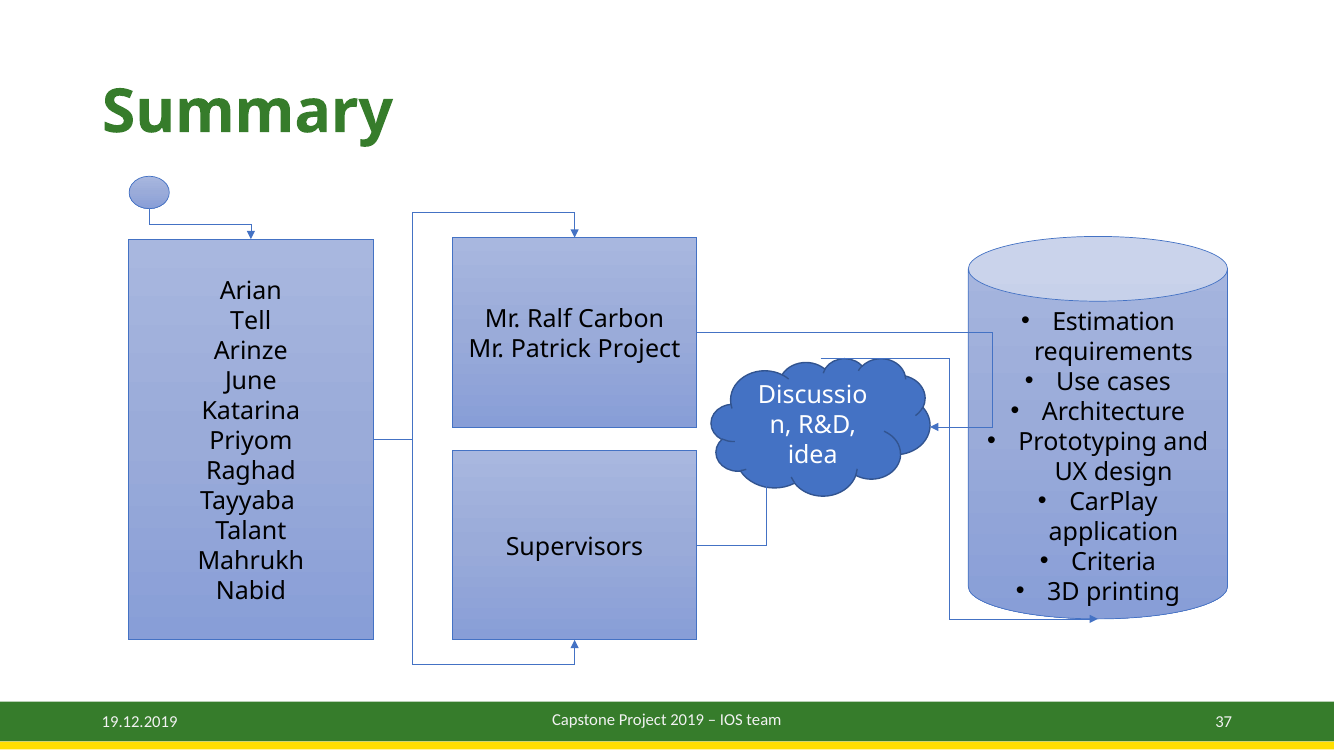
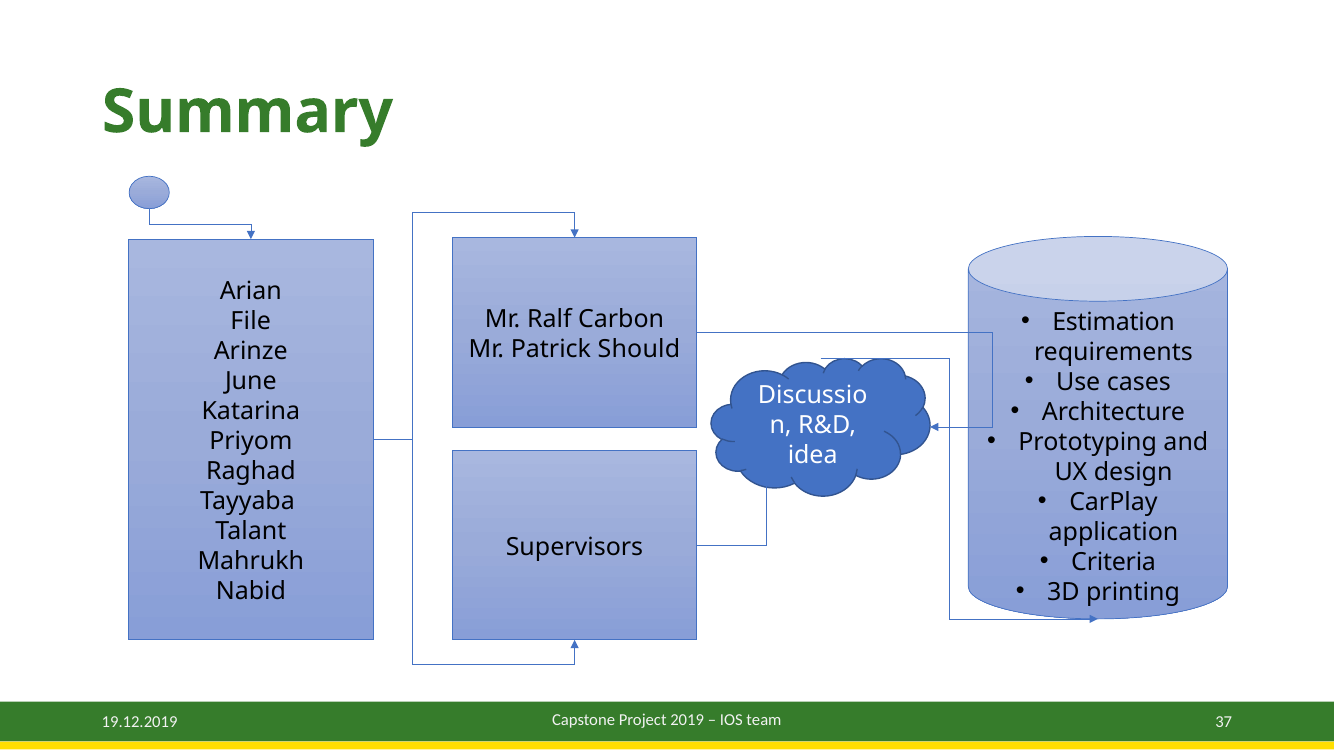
Tell: Tell -> File (251, 321)
Patrick Project: Project -> Should (639, 349)
